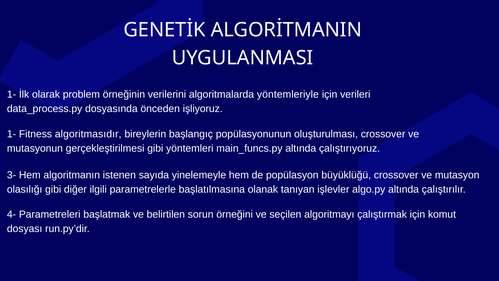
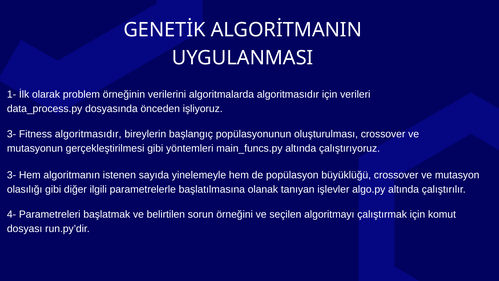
algoritmalarda yöntemleriyle: yöntemleriyle -> algoritmasıdır (288, 94)
1-: 1- -> 3- (12, 134)
